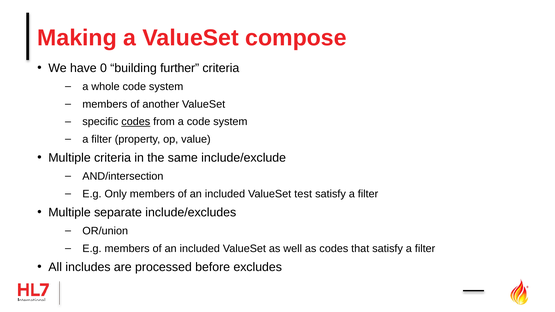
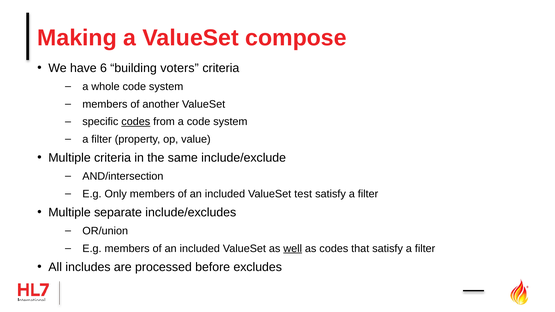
0: 0 -> 6 (103, 68)
further: further -> voters (180, 68)
well underline: none -> present (293, 249)
